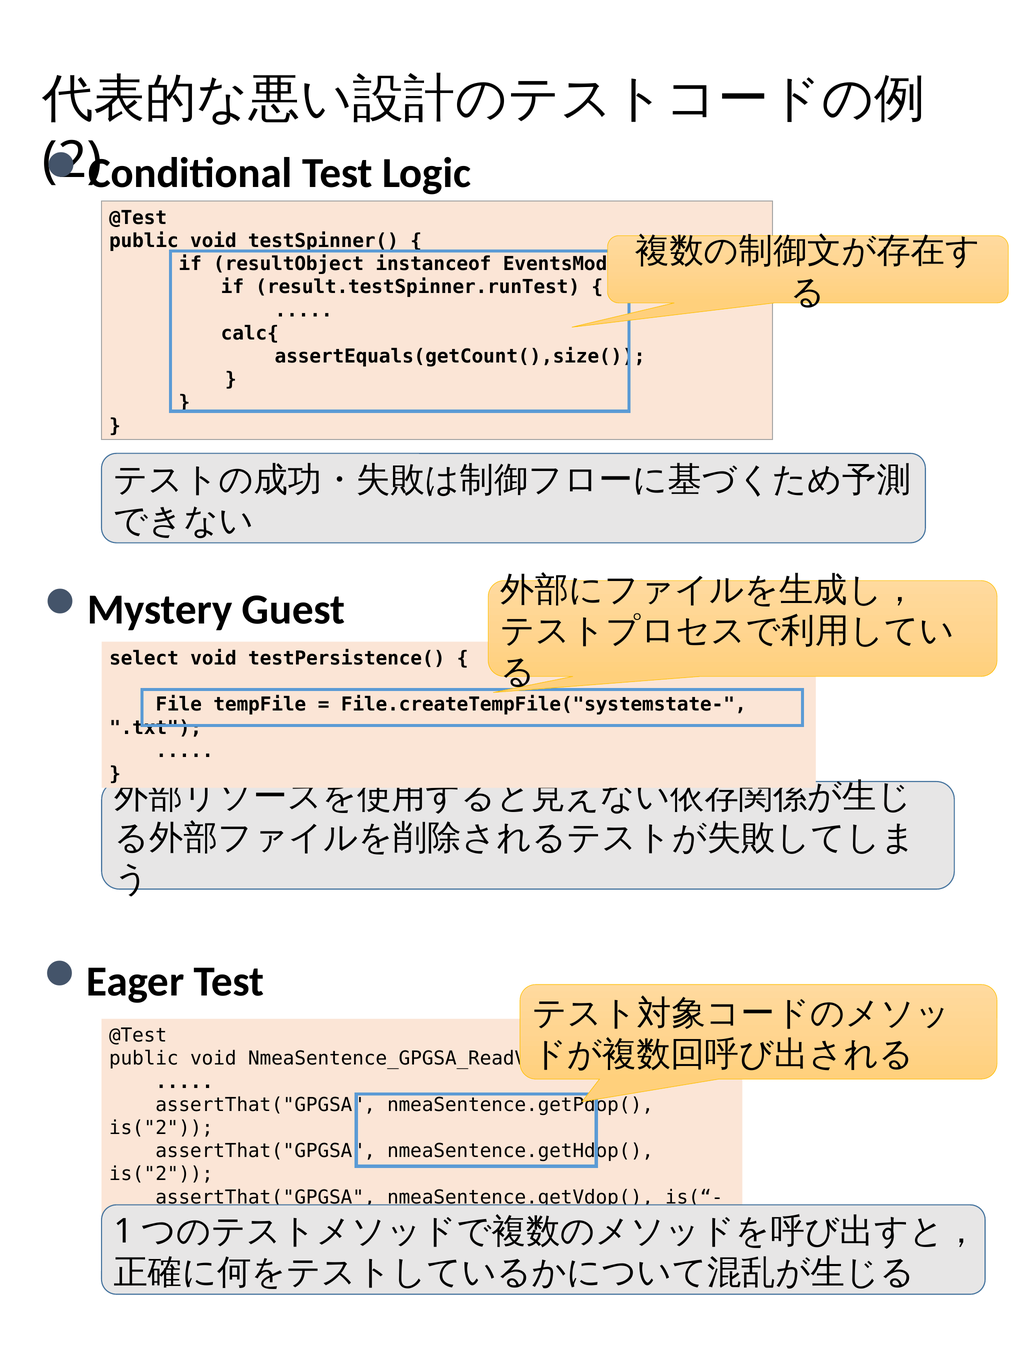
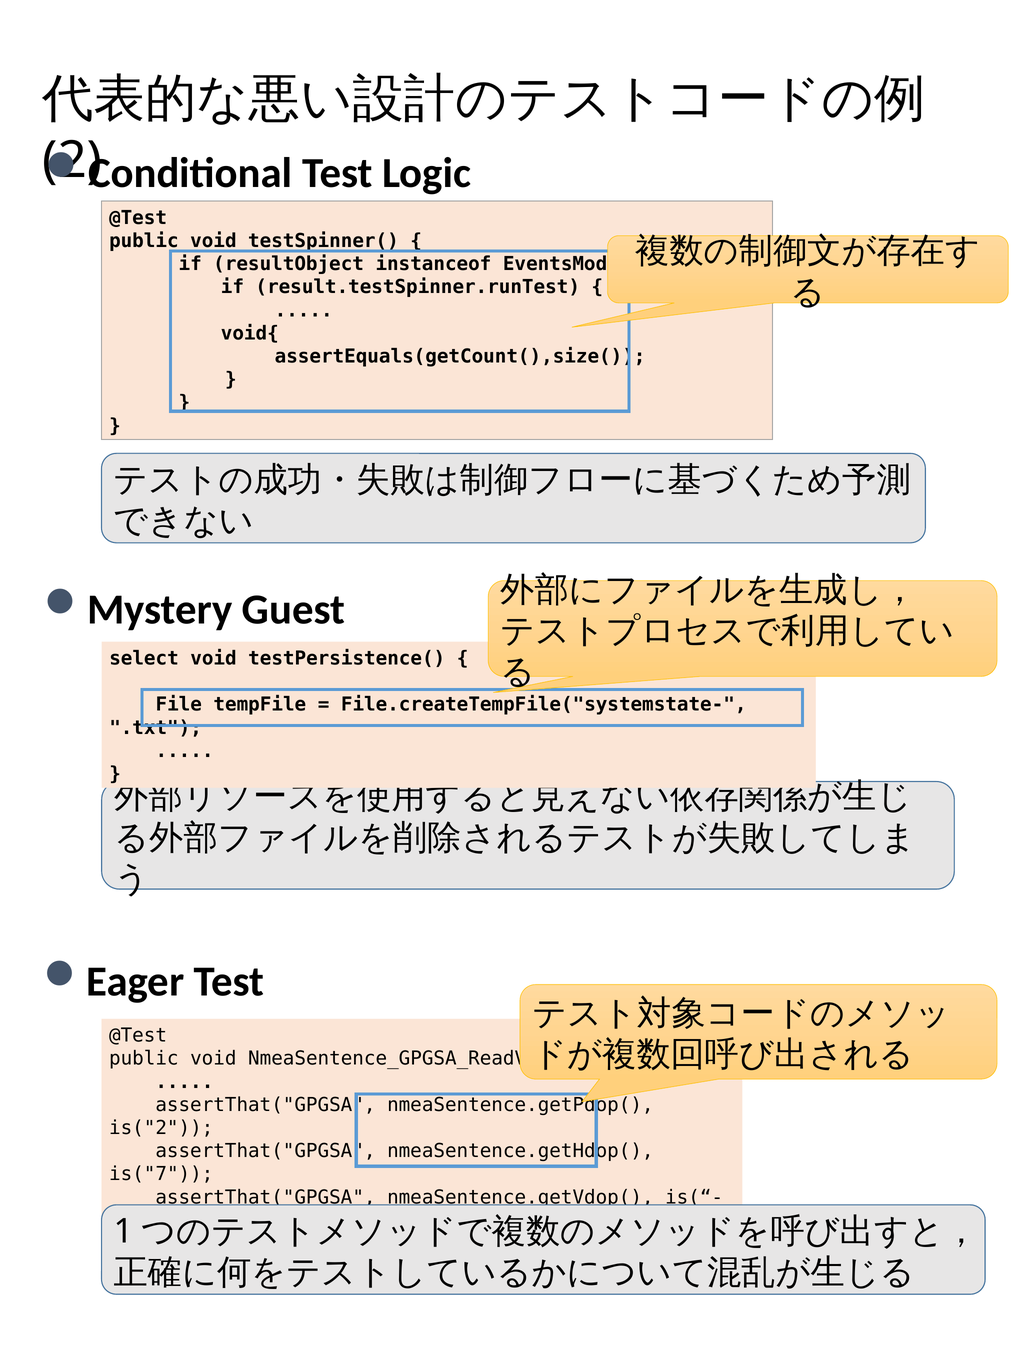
calc{: calc{ -> void{ (250, 333)
is("2: is("2 -> is("7 (161, 1174)
